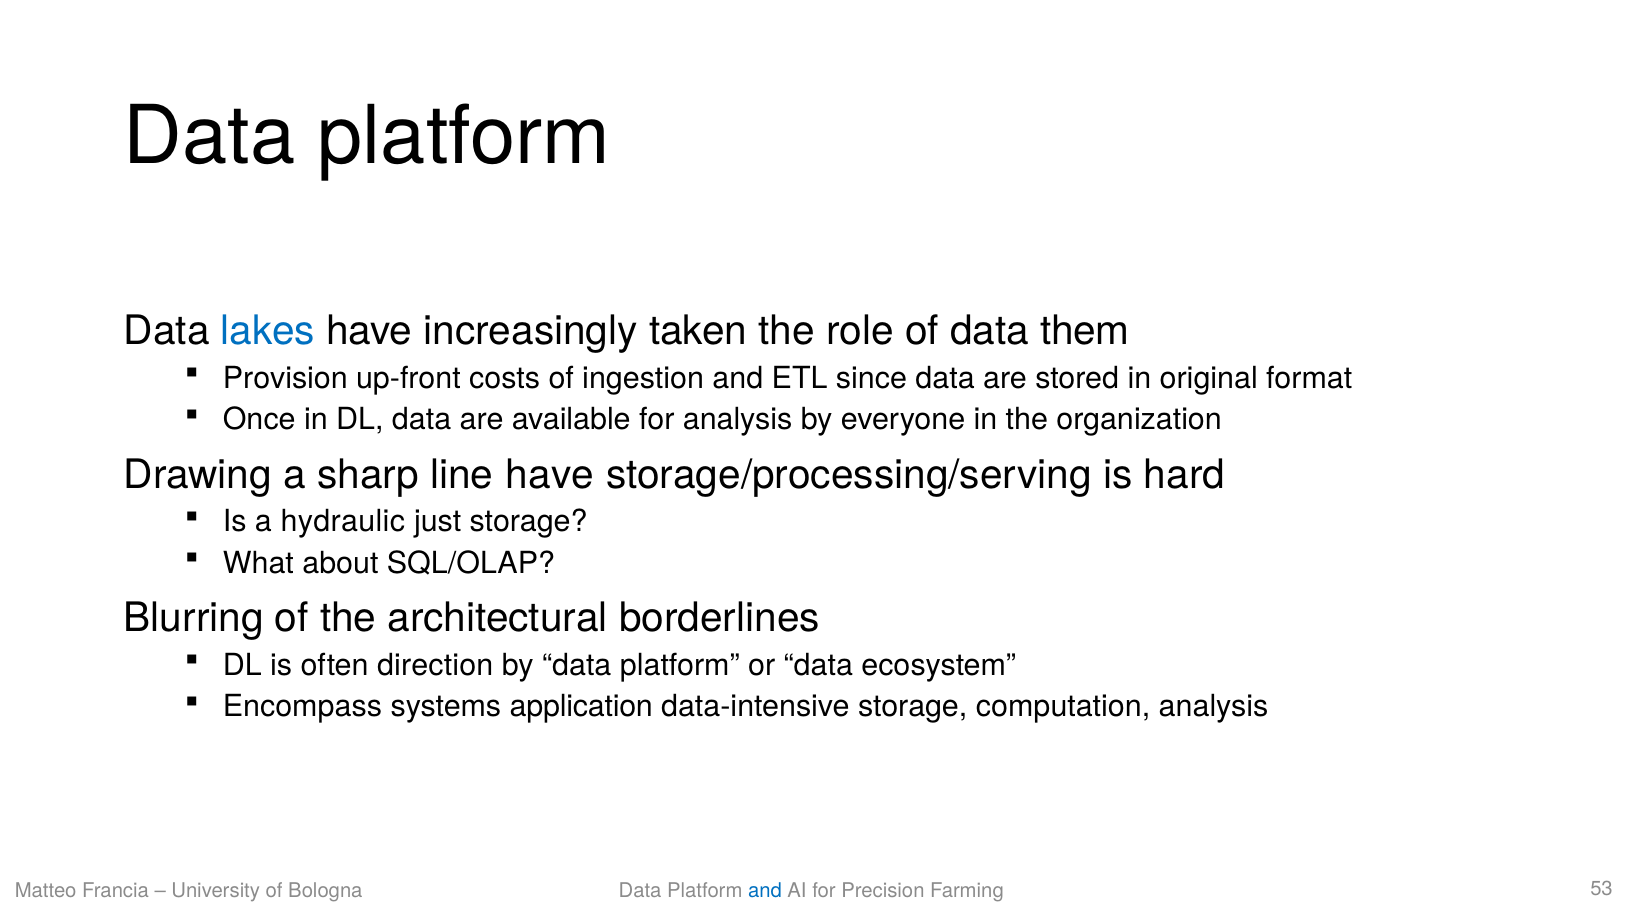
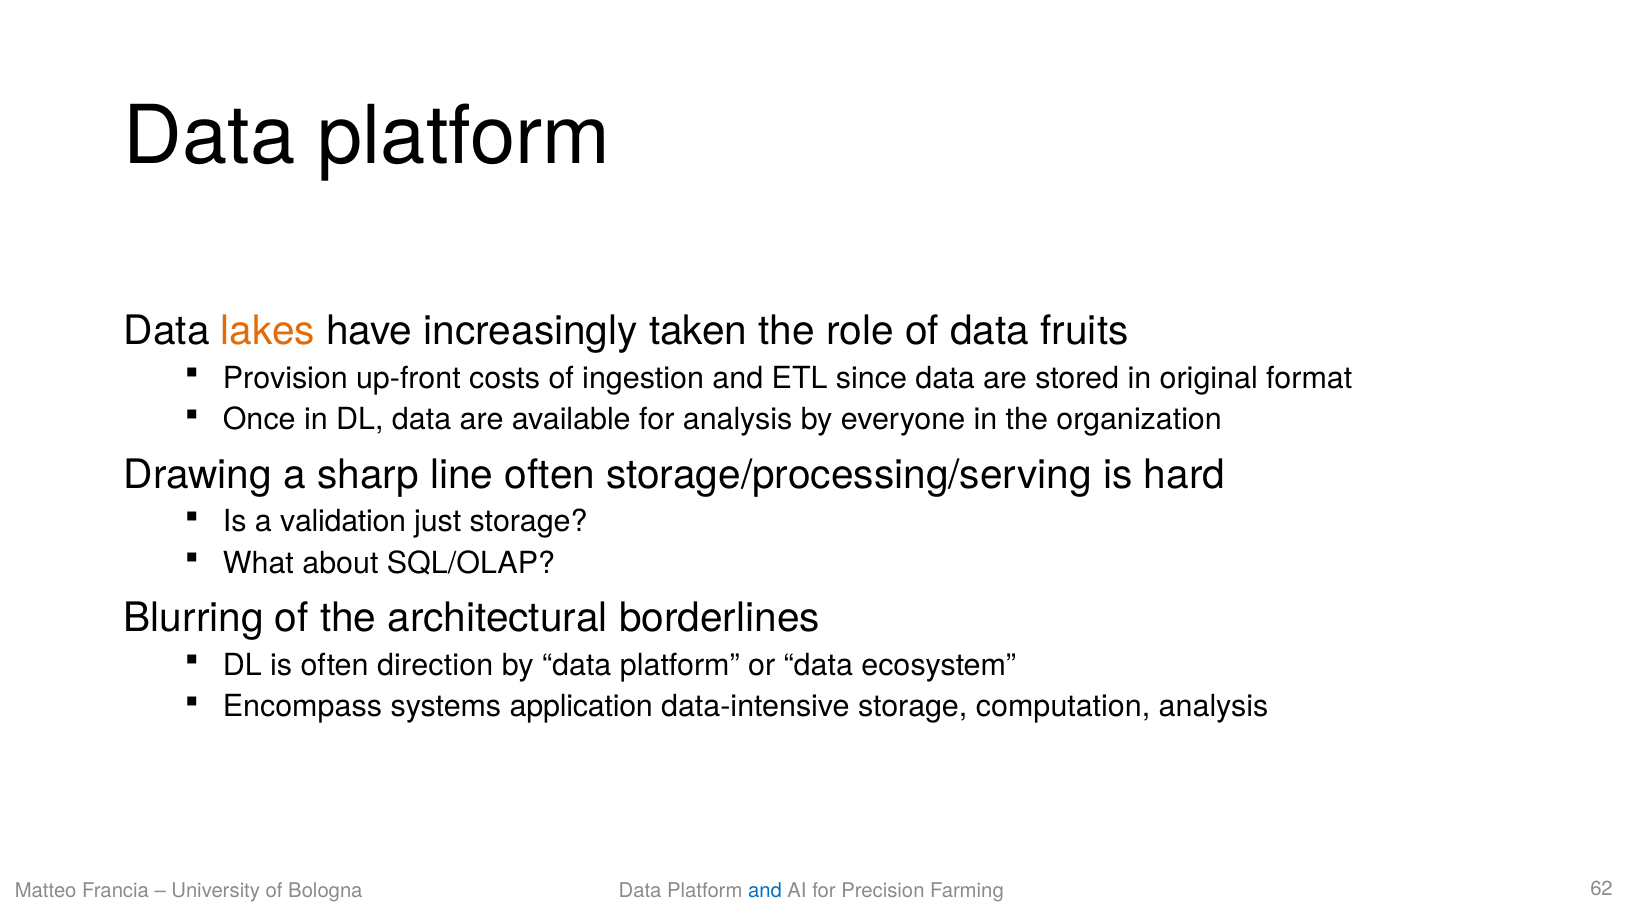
lakes colour: blue -> orange (268, 332)
them: them -> fruits (1085, 332)
line have: have -> often (550, 475)
hydraulic: hydraulic -> validation (343, 522)
53: 53 -> 62 (1602, 889)
